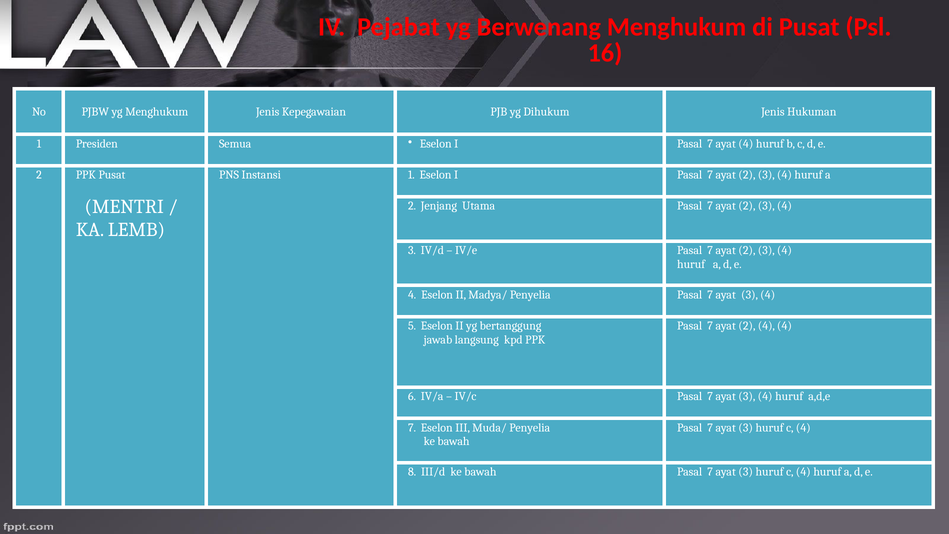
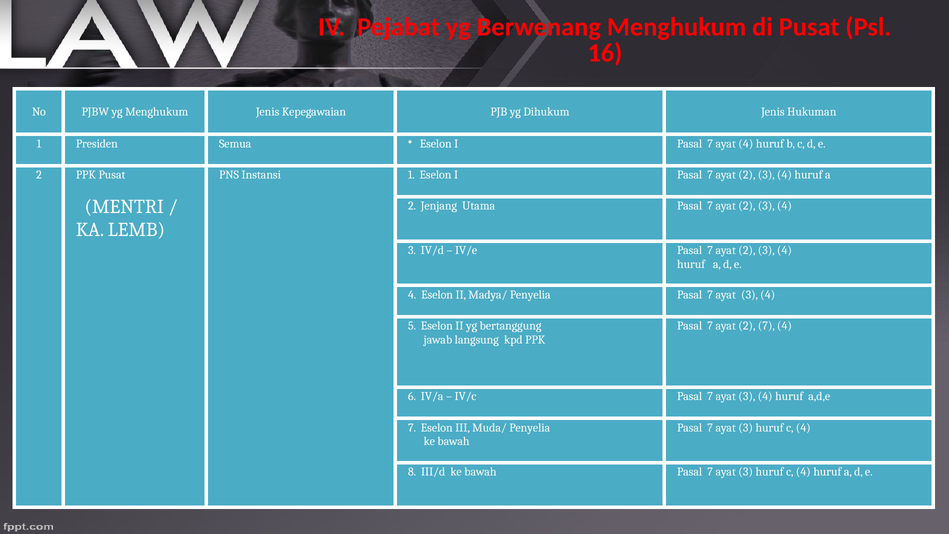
2 4: 4 -> 7 (766, 326)
